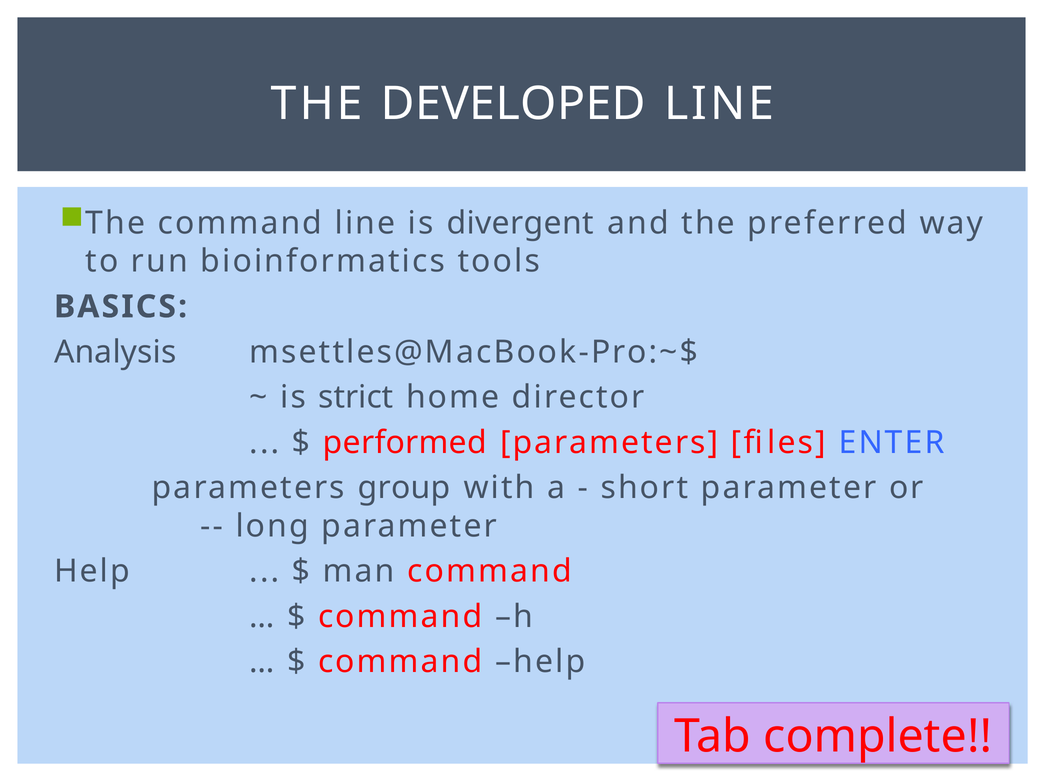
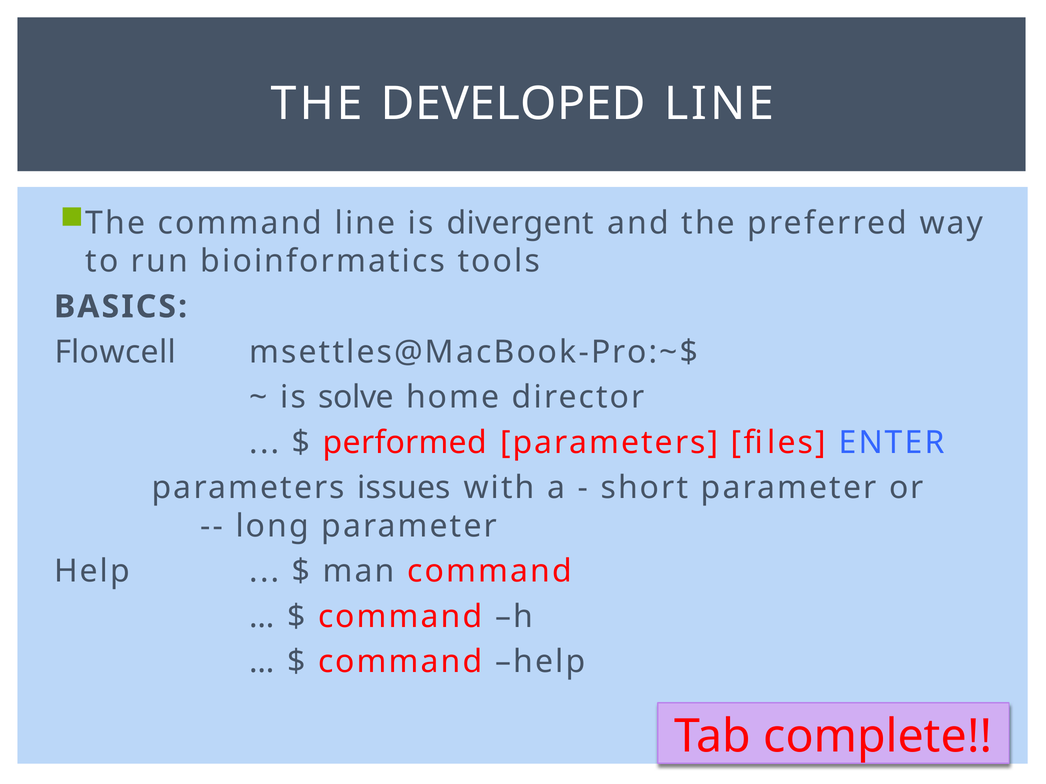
Analysis: Analysis -> Flowcell (115, 352)
strict: strict -> solve (356, 398)
group: group -> issues (404, 488)
